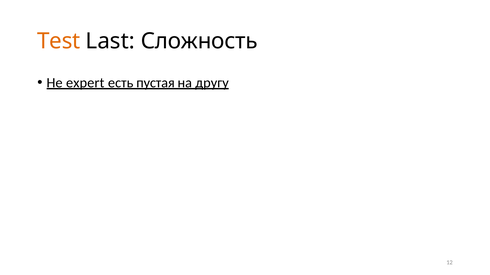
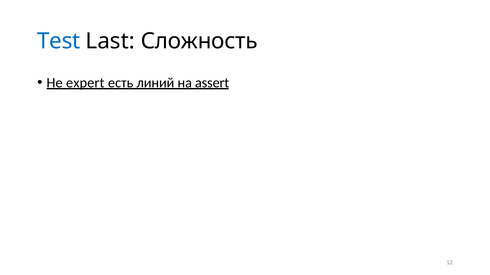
Test colour: orange -> blue (59, 41)
пустая: пустая -> линий (155, 83)
другу: другу -> assert (212, 83)
